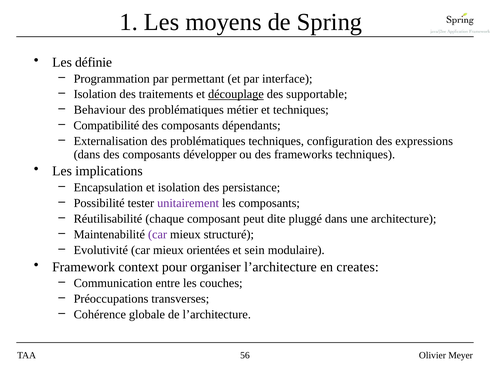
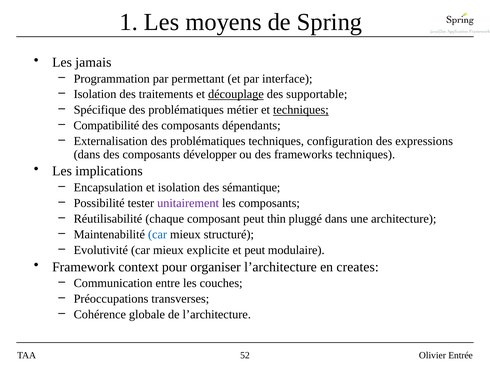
définie: définie -> jamais (93, 62)
Behaviour: Behaviour -> Spécifique (100, 110)
techniques underline: none -> present (301, 110)
persistance: persistance -> sémantique (251, 188)
dite: dite -> thin (276, 219)
car colour: purple -> blue (158, 235)
orientées: orientées -> explicite (208, 251)
et sein: sein -> peut (255, 251)
56: 56 -> 52 (245, 356)
Meyer: Meyer -> Entrée (461, 356)
